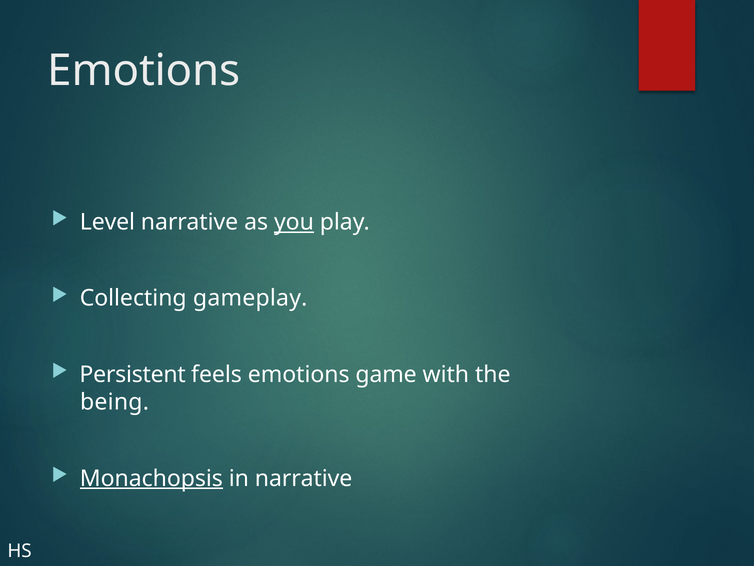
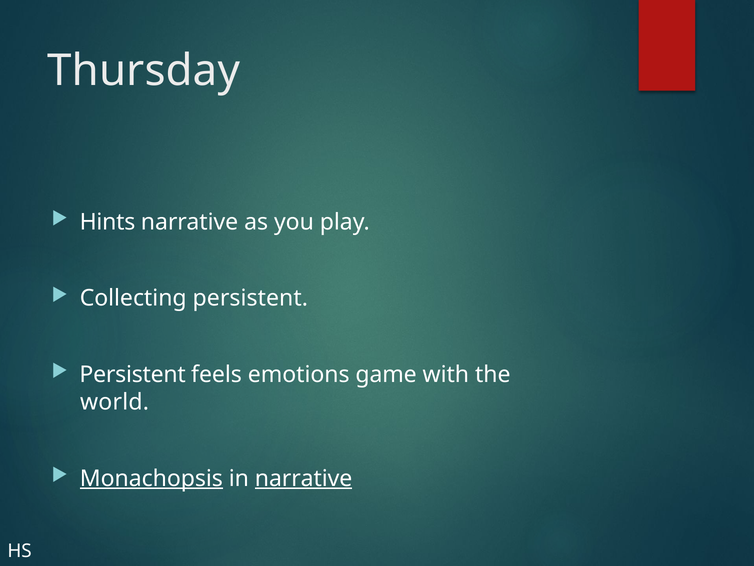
Emotions: Emotions -> Thursday (144, 71)
Level: Level -> Hints (107, 222)
you underline: present -> none (294, 222)
Collecting gameplay: gameplay -> persistent (250, 298)
being: being -> world (115, 402)
narrative underline: none -> present (304, 478)
